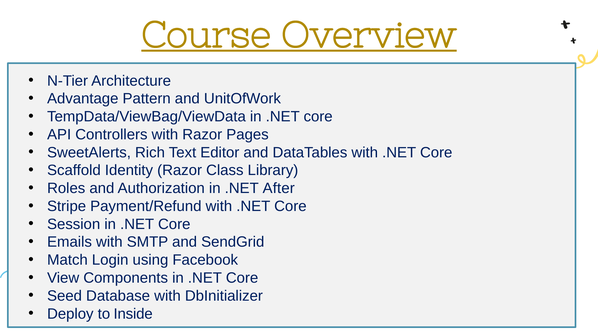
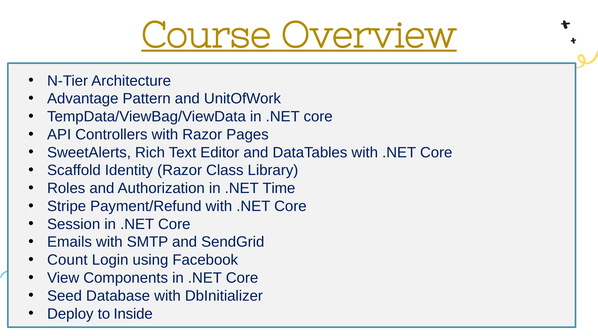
After: After -> Time (279, 189)
Match: Match -> Count (67, 260)
